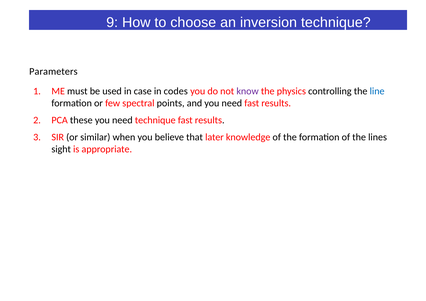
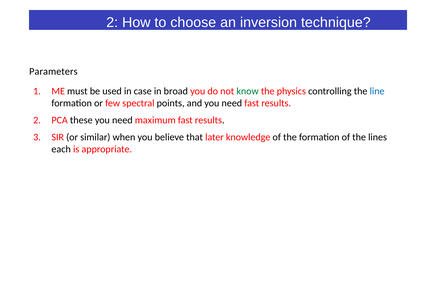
9: 9 -> 2 (112, 22)
codes: codes -> broad (176, 91)
know colour: purple -> green (248, 91)
need technique: technique -> maximum (155, 120)
sight: sight -> each (61, 149)
